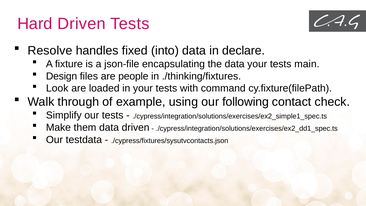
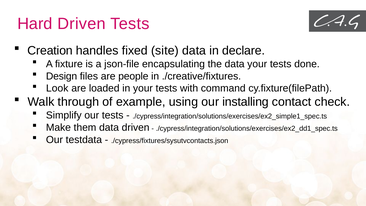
Resolve: Resolve -> Creation (50, 51)
into: into -> site (165, 51)
main: main -> done (307, 64)
./thinking/fixtures: ./thinking/fixtures -> ./creative/fixtures (201, 76)
following: following -> installing (246, 102)
